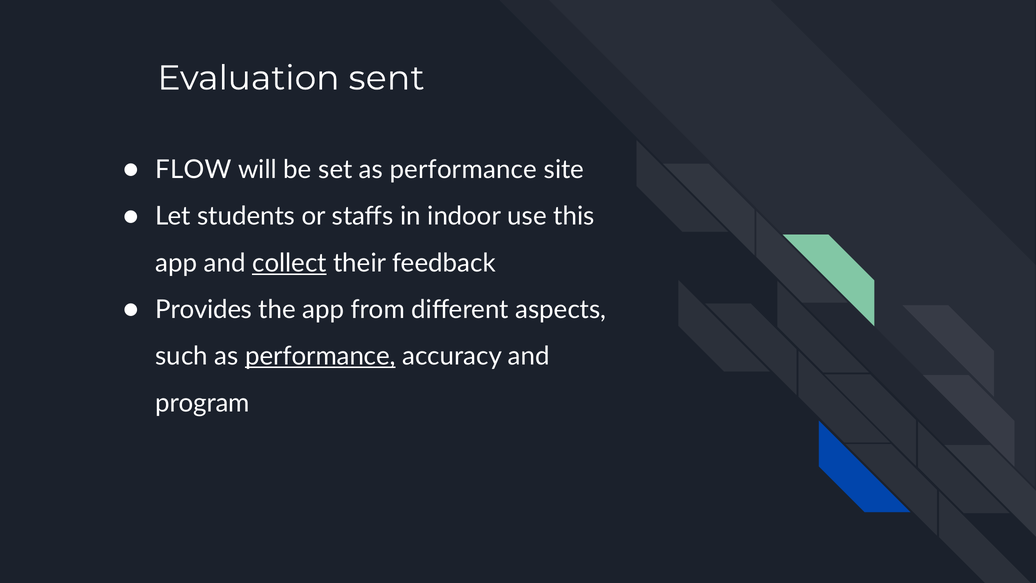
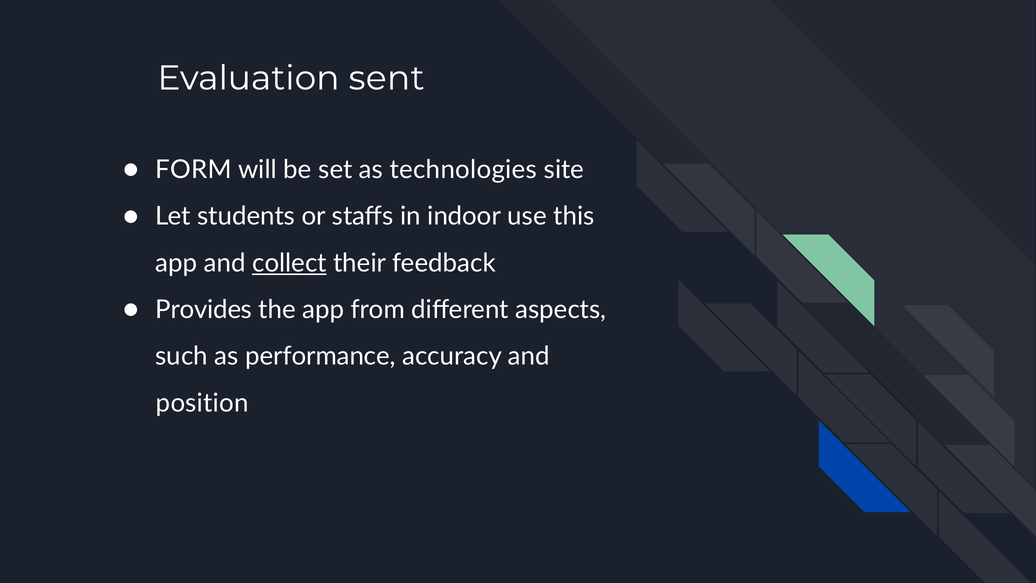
FLOW: FLOW -> FORM (194, 170)
set as performance: performance -> technologies (463, 170)
performance underline: present -> none (320, 356)
program: program -> position (202, 403)
